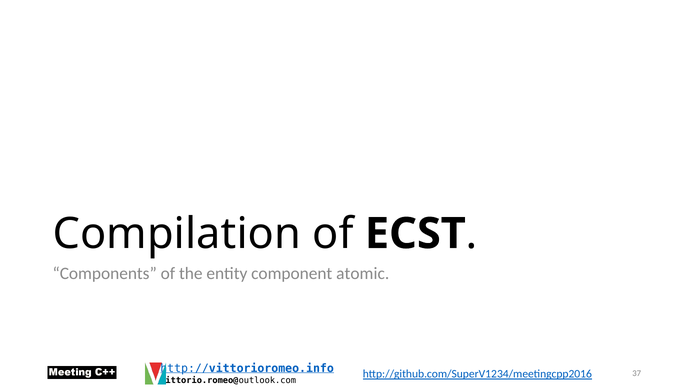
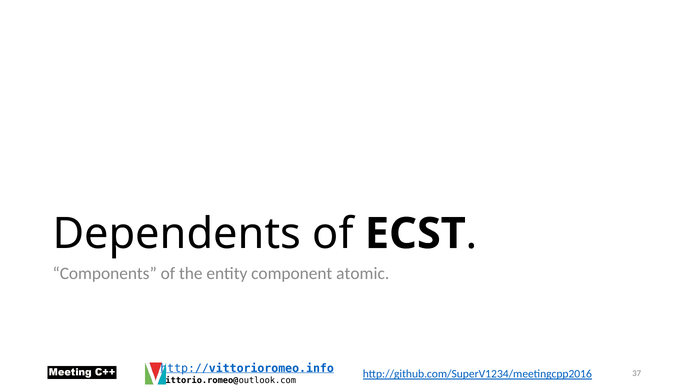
Compilation: Compilation -> Dependents (177, 233)
